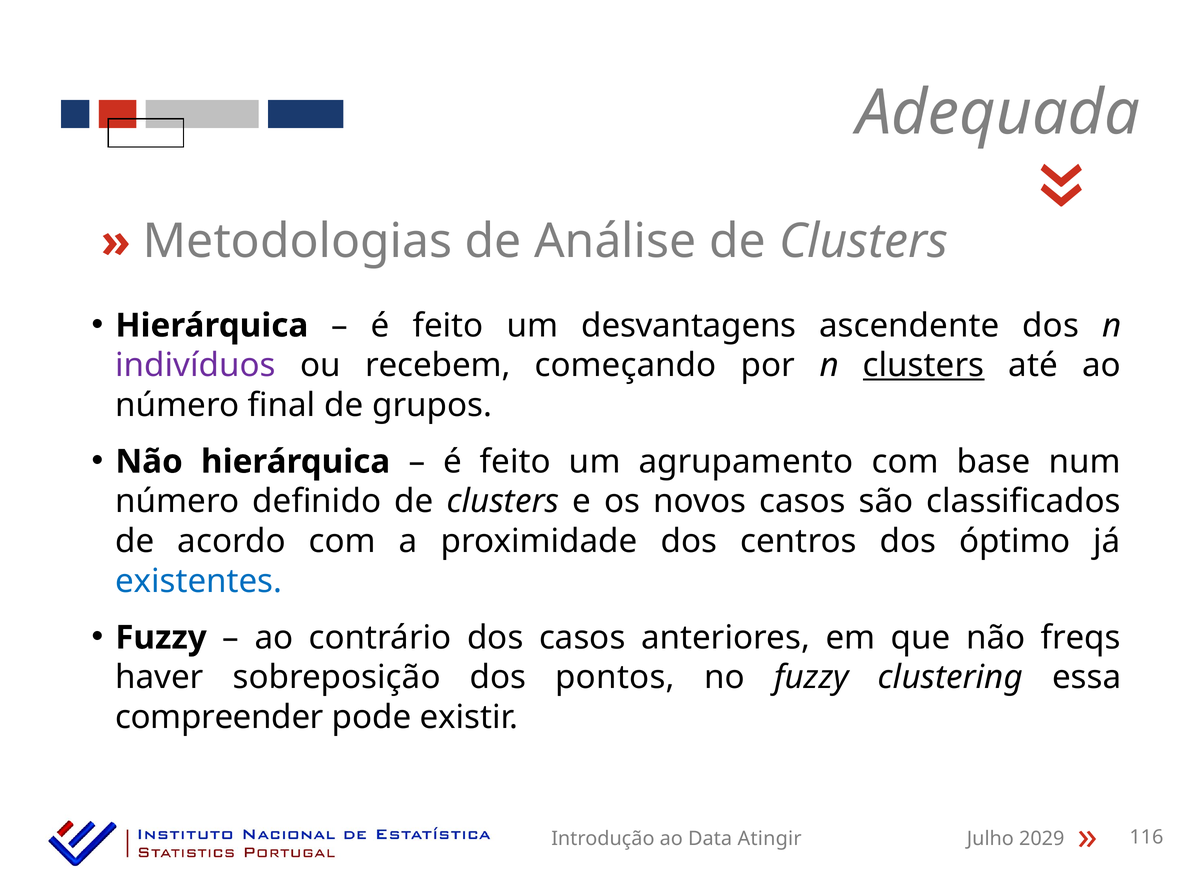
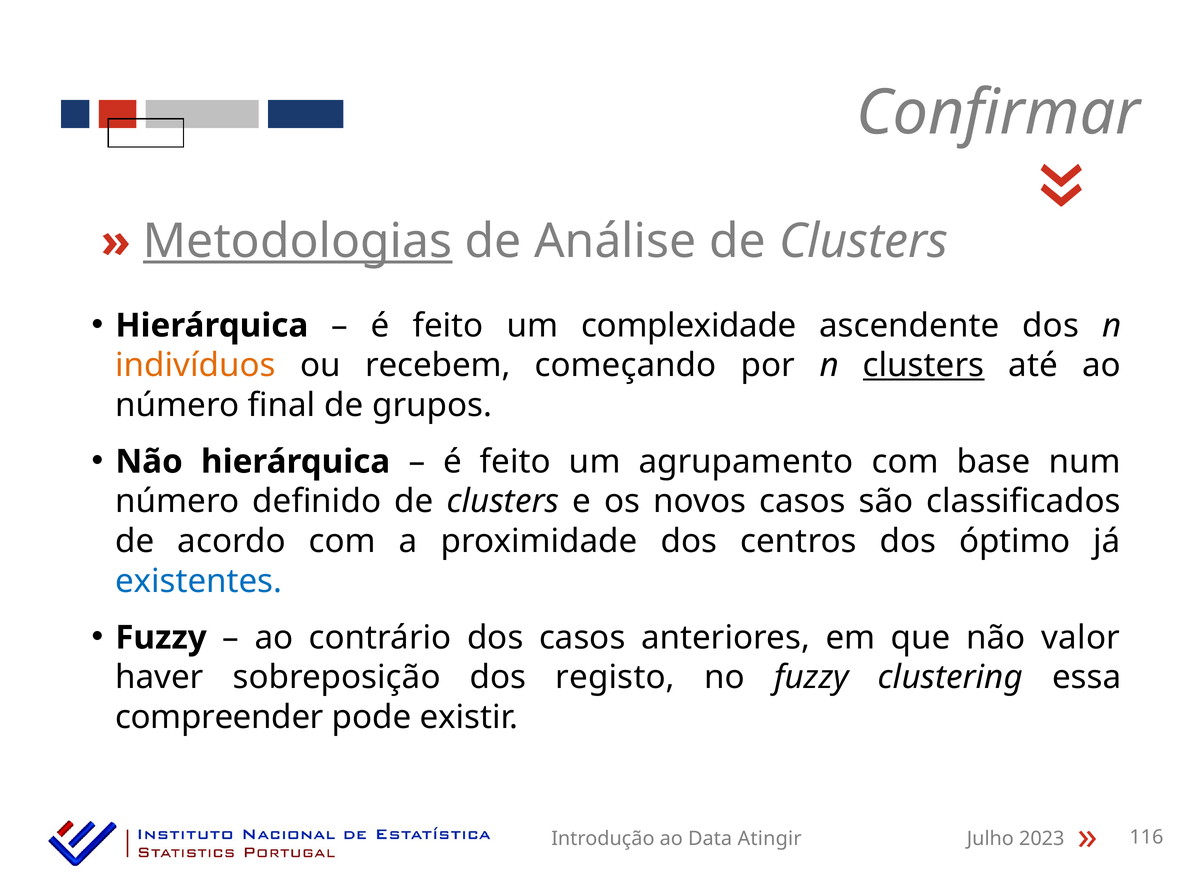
Adequada: Adequada -> Confirmar (998, 113)
Metodologias underline: none -> present (298, 241)
desvantagens: desvantagens -> complexidade (689, 325)
indivíduos colour: purple -> orange (195, 365)
freqs: freqs -> valor (1081, 637)
pontos: pontos -> registo (615, 677)
2029: 2029 -> 2023 (1042, 838)
